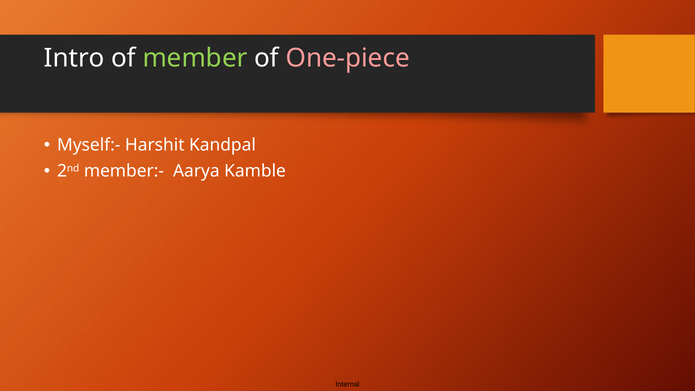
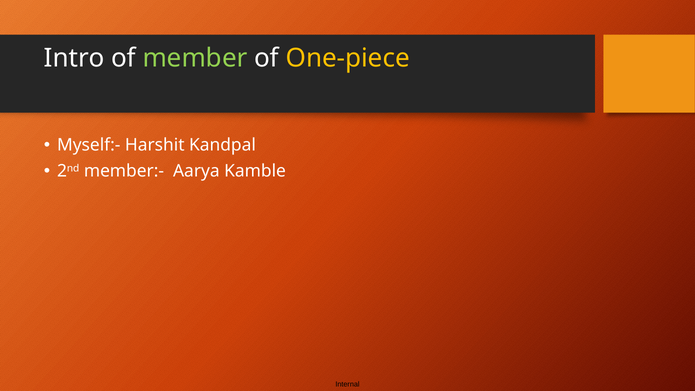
One-piece colour: pink -> yellow (348, 58)
